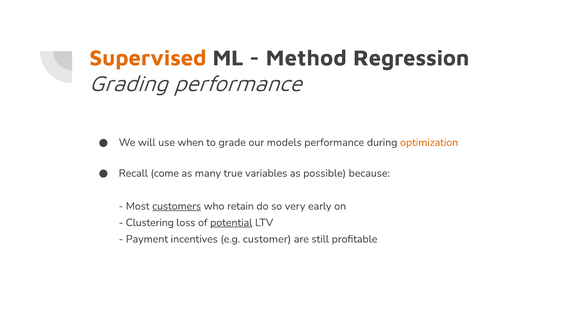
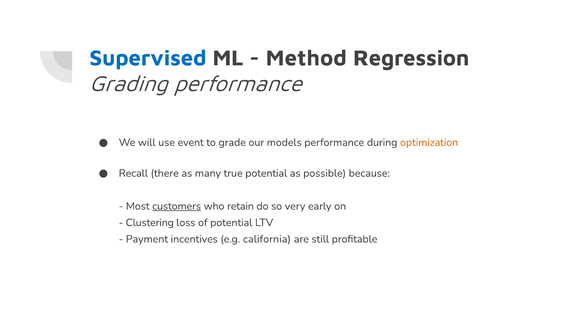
Supervised colour: orange -> blue (148, 58)
when: when -> event (191, 143)
come: come -> there (165, 174)
true variables: variables -> potential (266, 174)
potential underline: present -> none (231, 223)
customer: customer -> california (267, 240)
